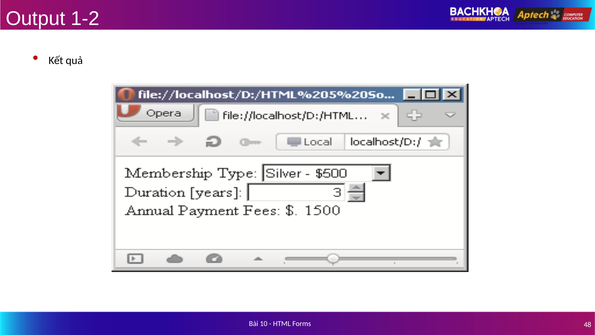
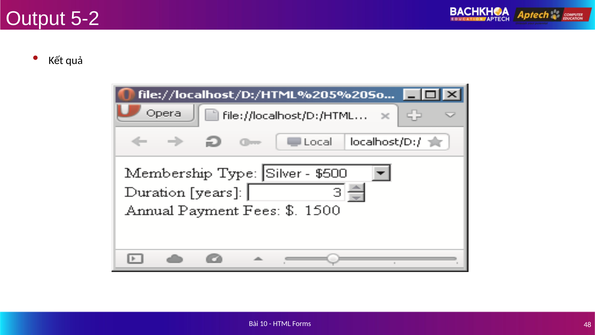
1-2: 1-2 -> 5-2 (85, 19)
